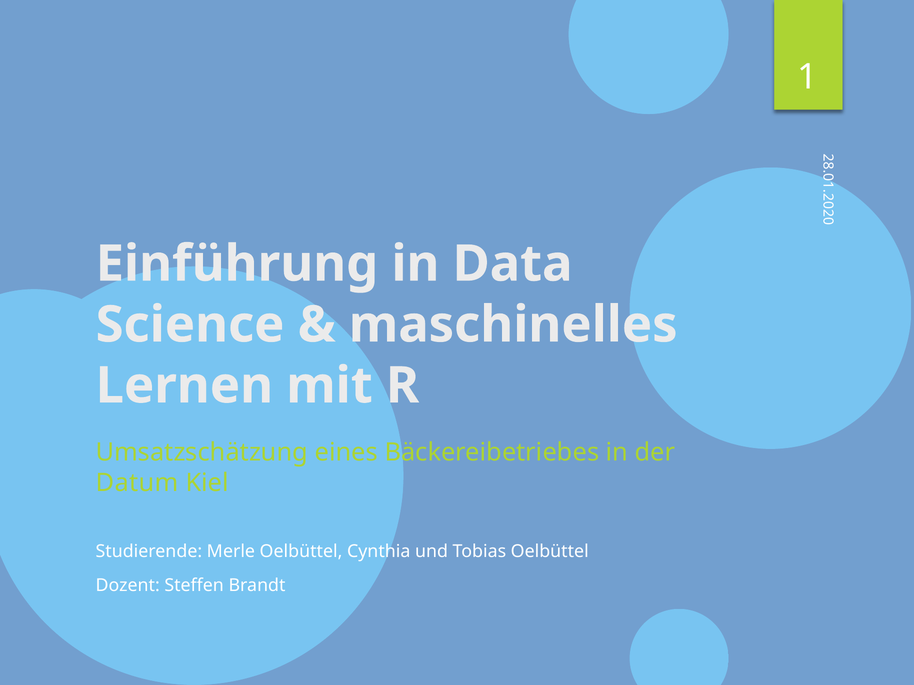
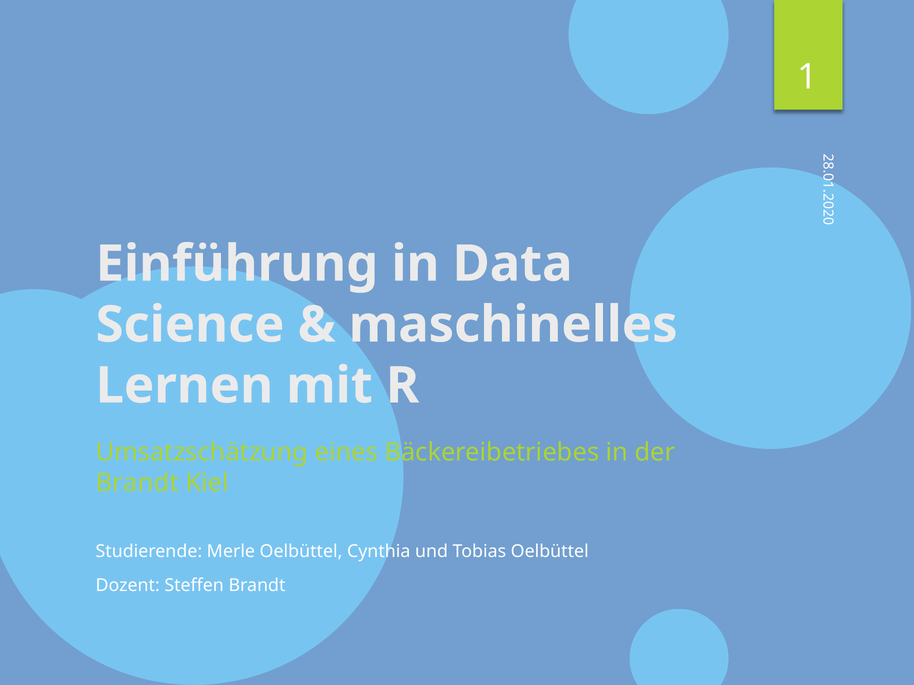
Datum: Datum -> Brandt (137, 483)
